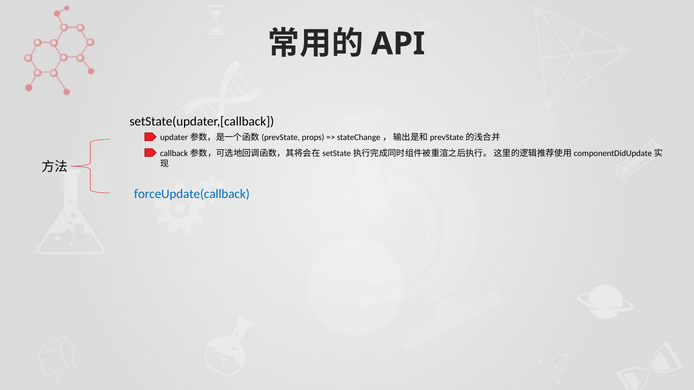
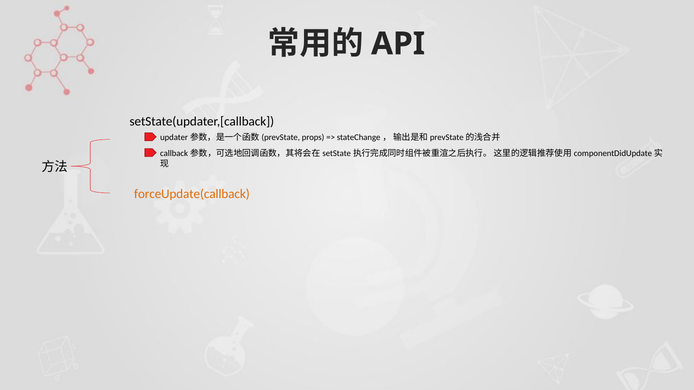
forceUpdate(callback colour: blue -> orange (192, 194)
